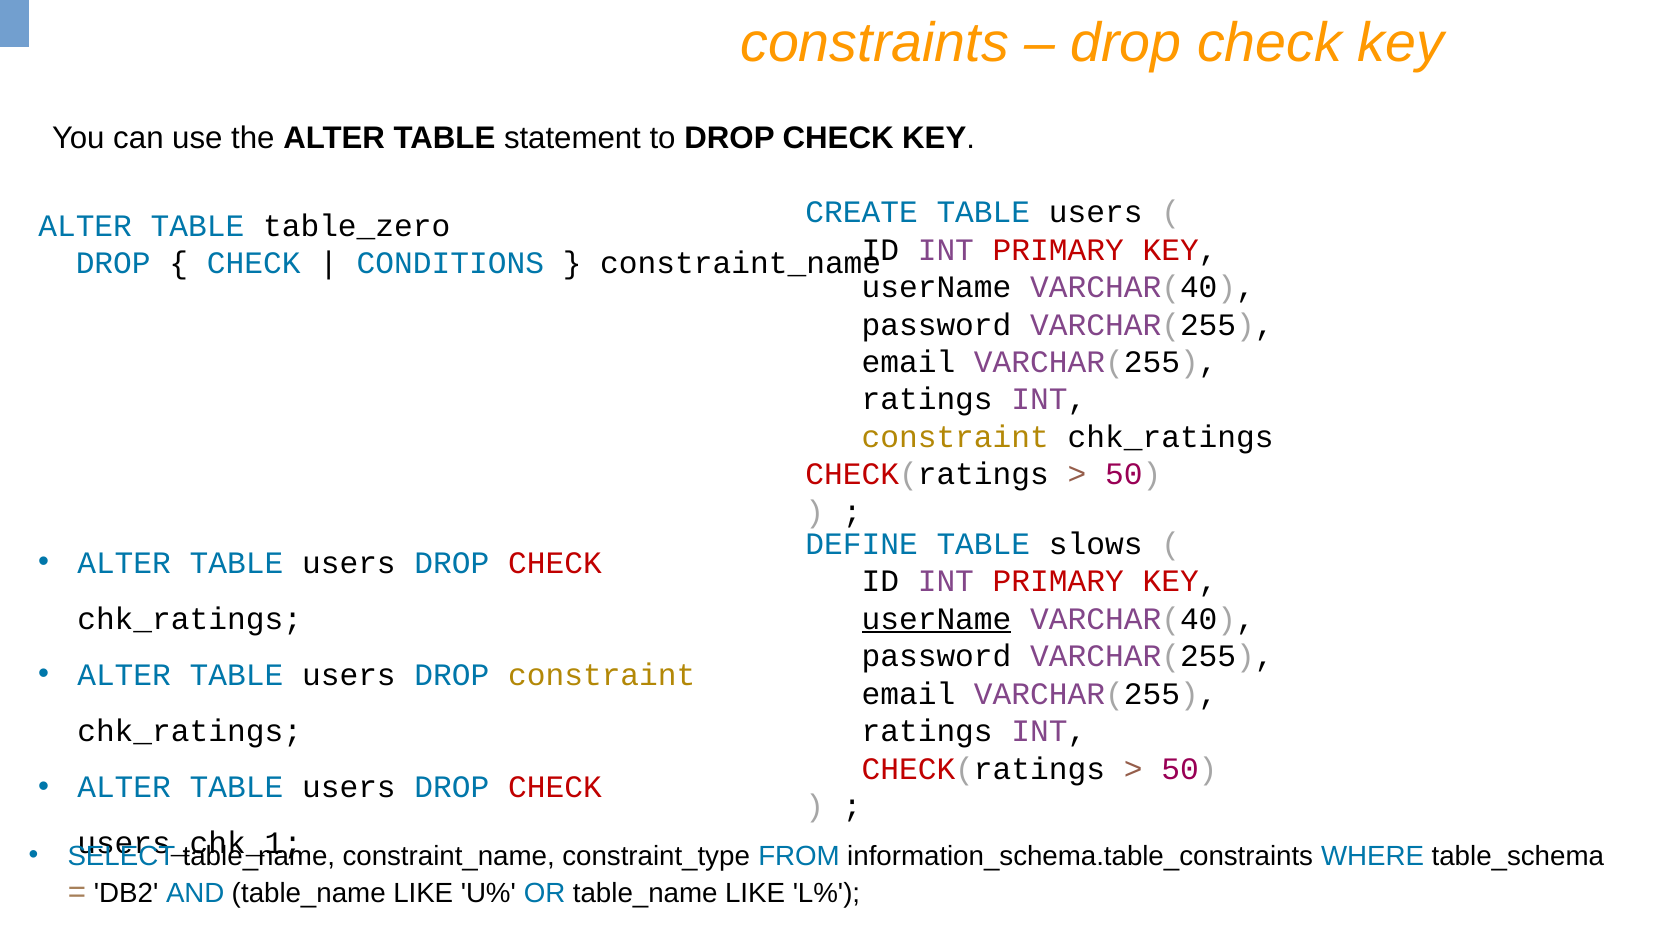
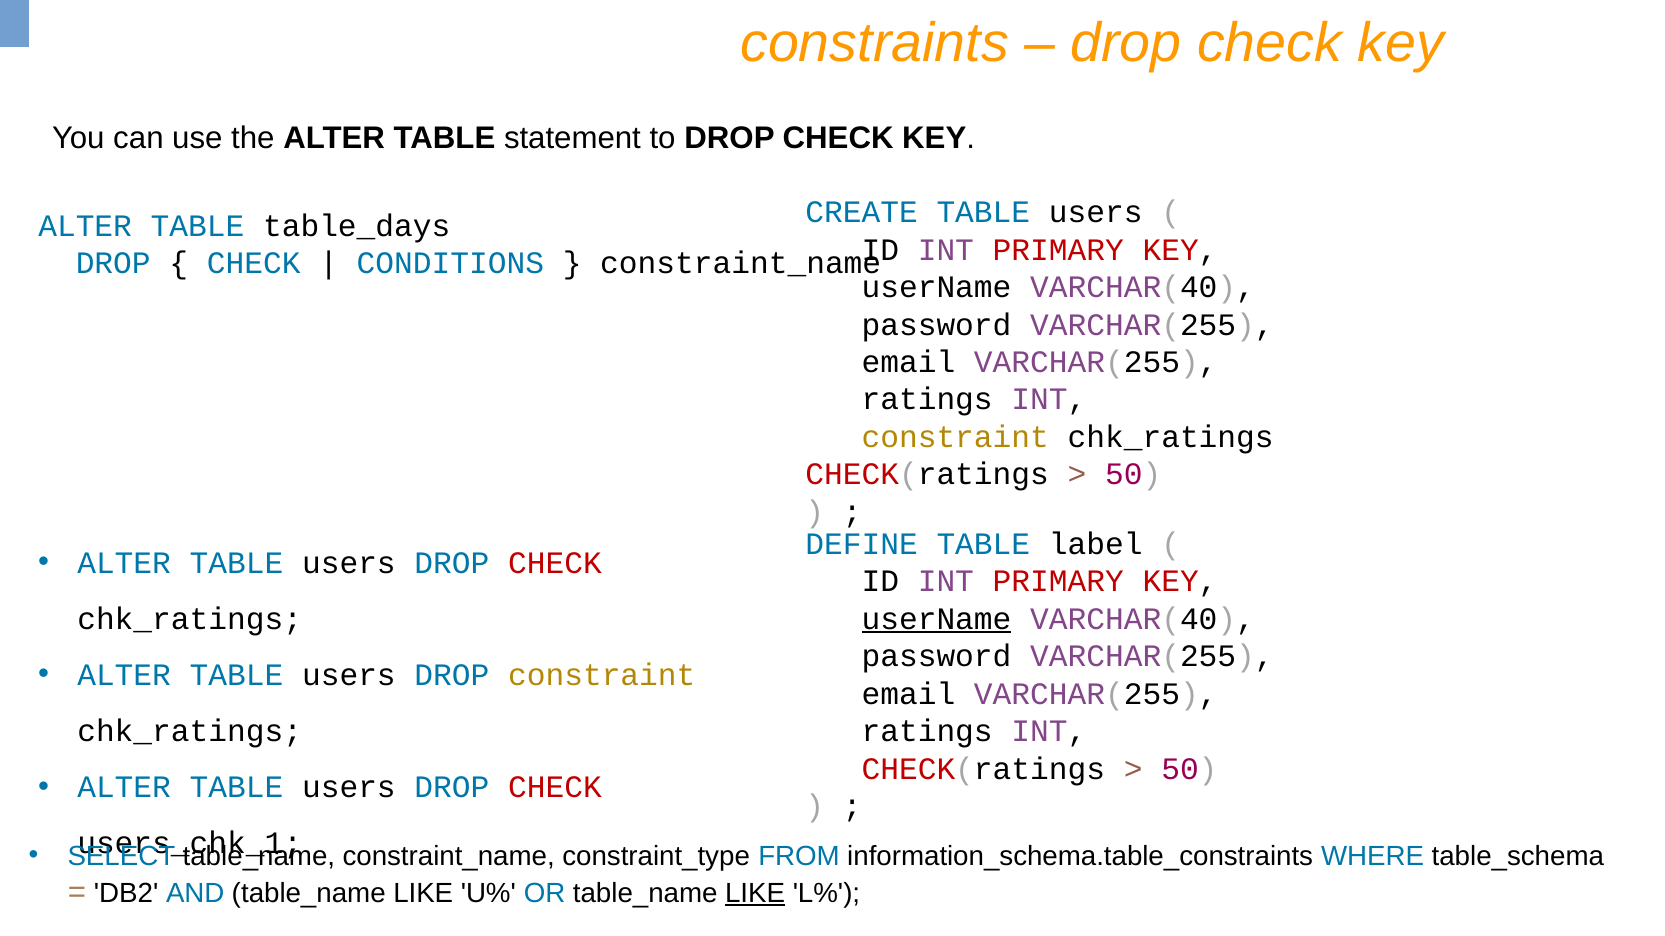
table_zero: table_zero -> table_days (357, 226)
slows: slows -> label (1096, 544)
LIKE underline: none -> present (755, 894)
